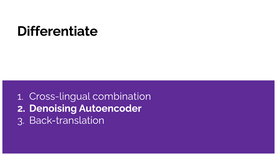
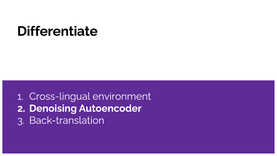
combination: combination -> environment (122, 96)
